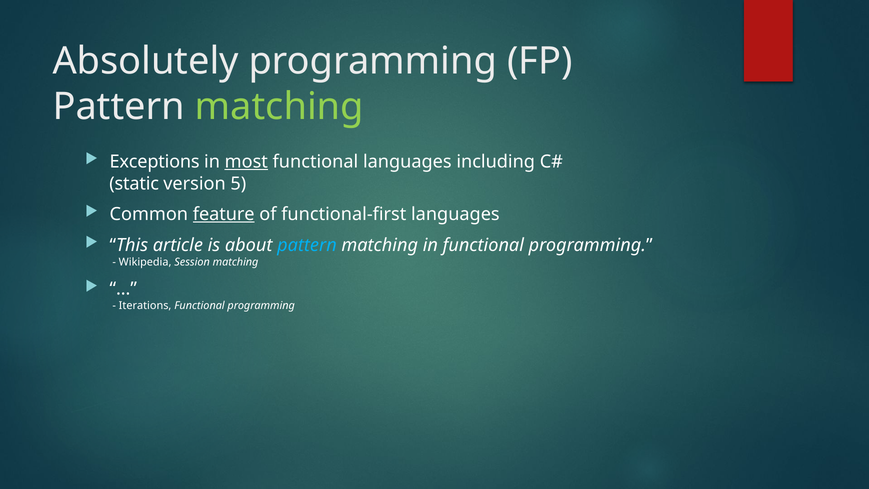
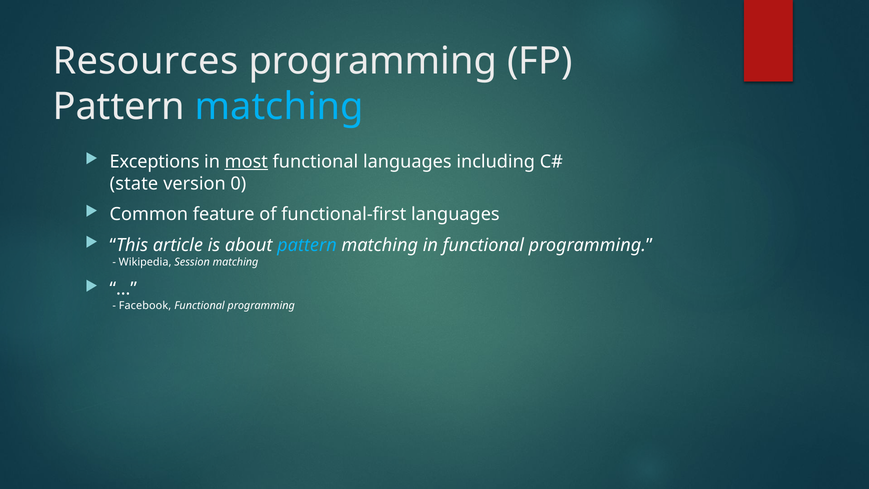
Absolutely: Absolutely -> Resources (145, 61)
matching colour: light green -> light blue (279, 107)
static: static -> state (134, 183)
5: 5 -> 0 (238, 183)
feature underline: present -> none (224, 214)
Iterations: Iterations -> Facebook (145, 306)
